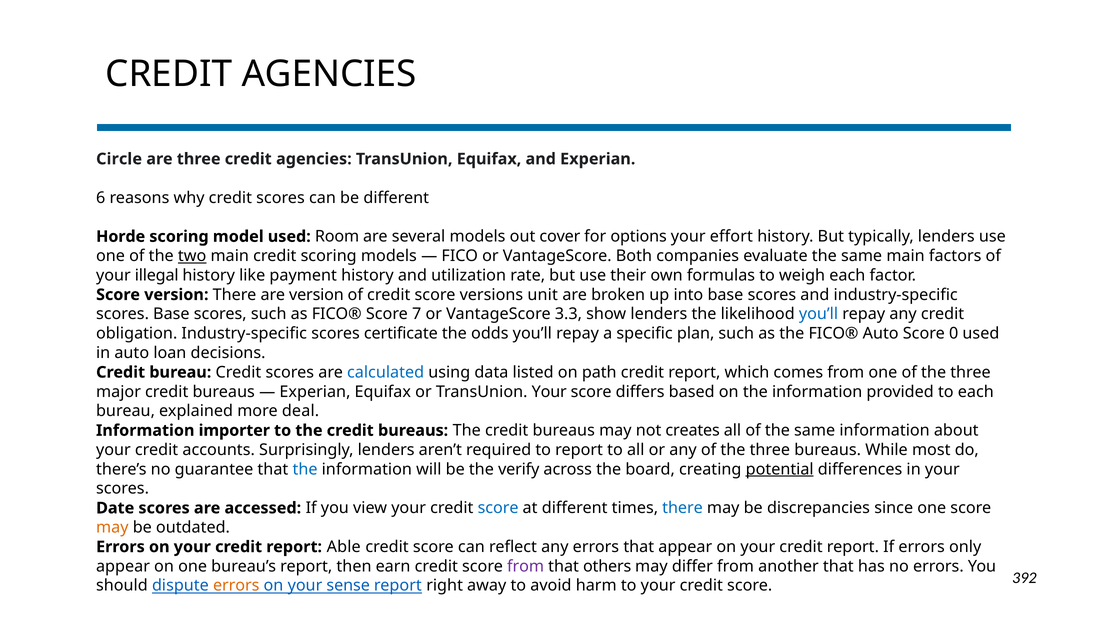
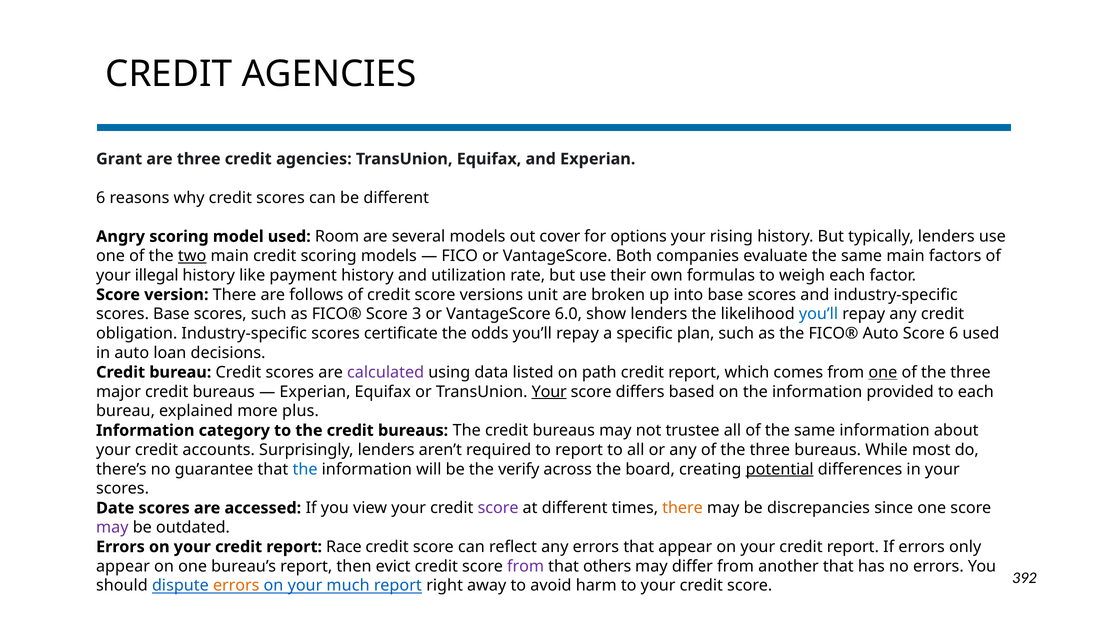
Circle: Circle -> Grant (119, 159)
Horde: Horde -> Angry (121, 237)
effort: effort -> rising (731, 237)
are version: version -> follows (316, 295)
7: 7 -> 3 (417, 314)
3.3: 3.3 -> 6.0 (568, 314)
Score 0: 0 -> 6 (954, 334)
calculated colour: blue -> purple (386, 372)
one underline: none -> present (883, 372)
Your underline: none -> present (549, 392)
deal: deal -> plus (301, 411)
importer: importer -> category (234, 431)
creates: creates -> trustee (693, 431)
score colour: blue -> purple (498, 508)
there colour: blue -> orange (683, 508)
may colour: orange -> purple (112, 528)
Able: Able -> Race (344, 547)
earn: earn -> evict (393, 566)
sense: sense -> much (348, 586)
